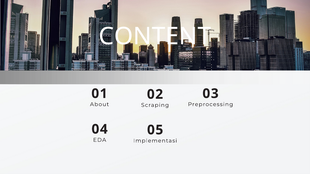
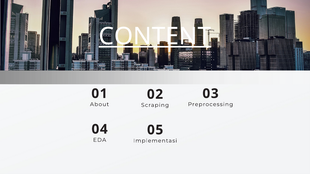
CONTENT underline: none -> present (155, 36)
